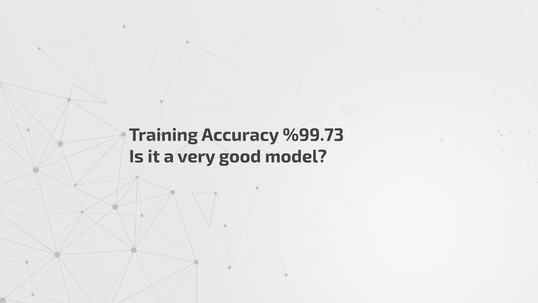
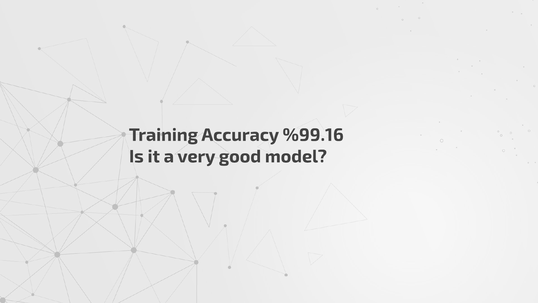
%99.73: %99.73 -> %99.16 (313, 135)
